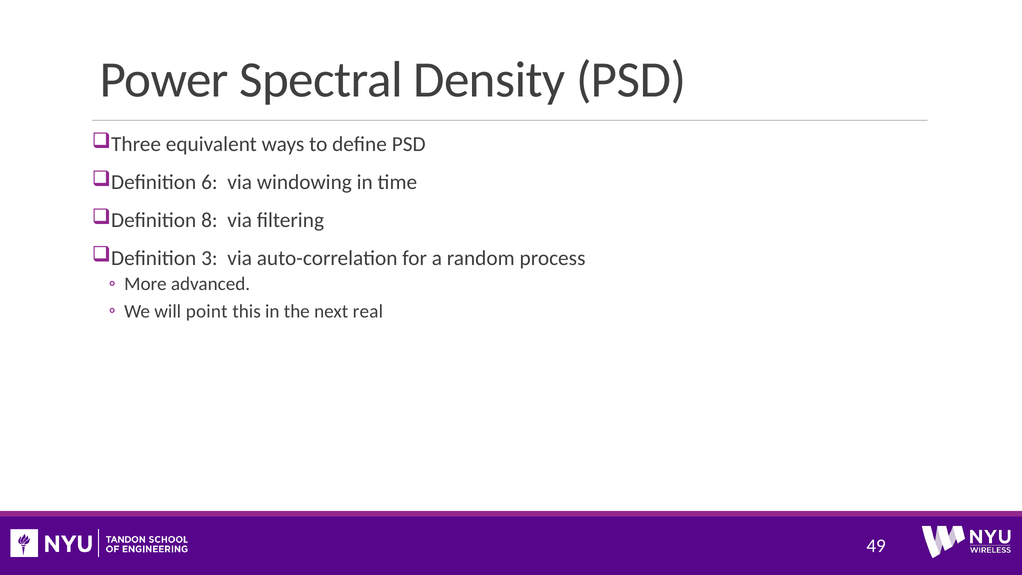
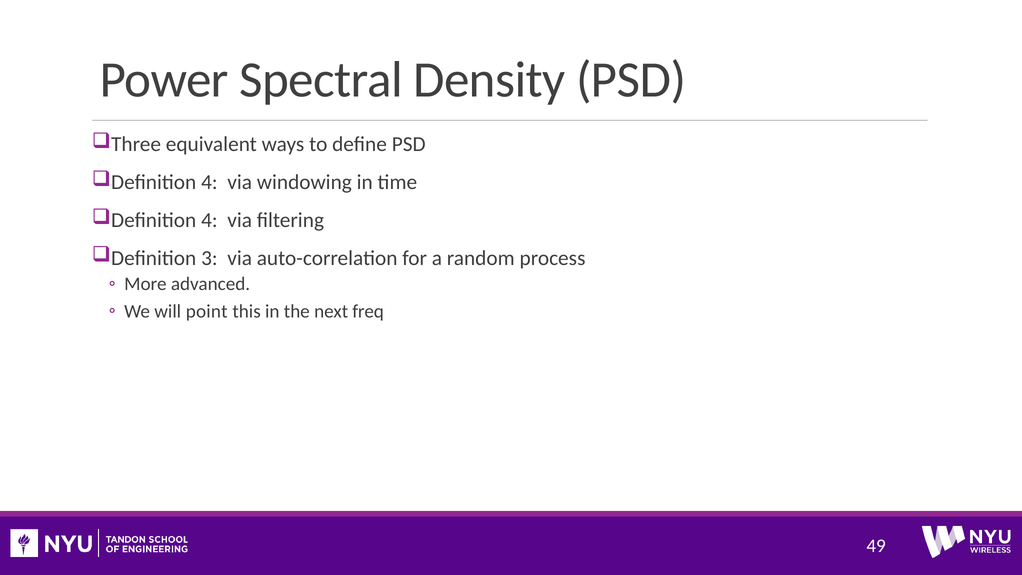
6: 6 -> 4 (209, 182)
8: 8 -> 4 (209, 220)
real: real -> freq (368, 311)
